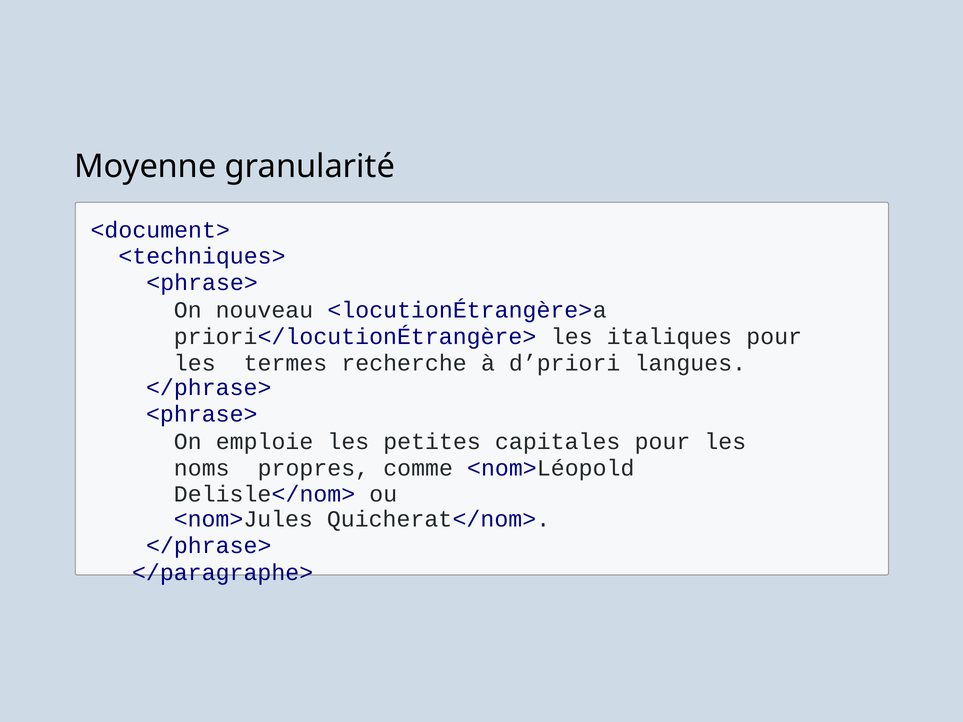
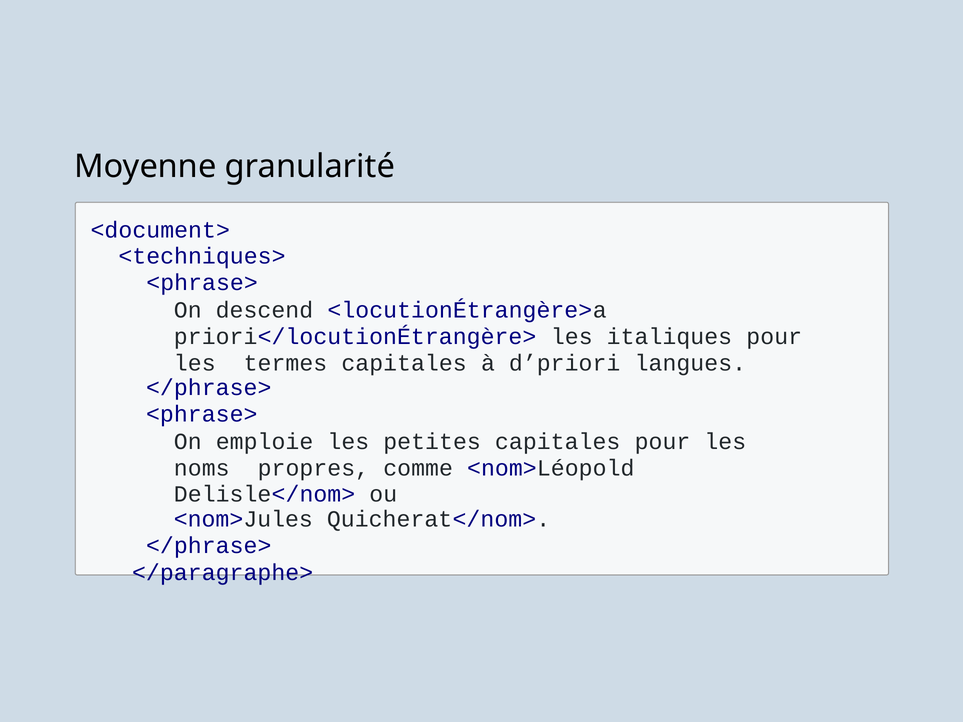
nouveau: nouveau -> descend (264, 310)
termes recherche: recherche -> capitales (404, 363)
